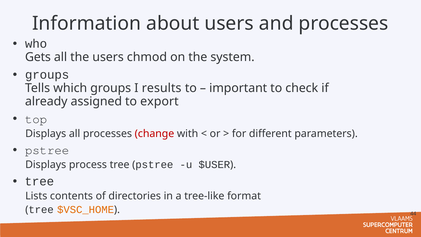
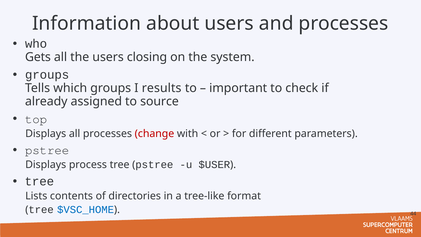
chmod: chmod -> closing (147, 57)
export: export -> source (160, 101)
$VSC_HOME colour: orange -> blue (86, 209)
